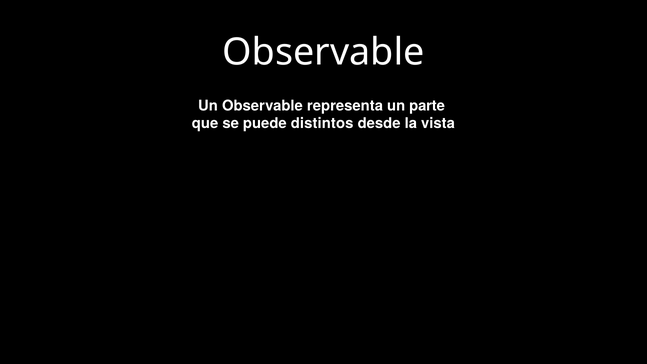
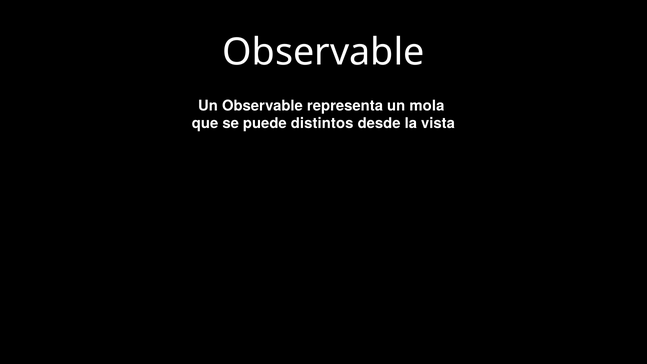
parte: parte -> mola (427, 106)
